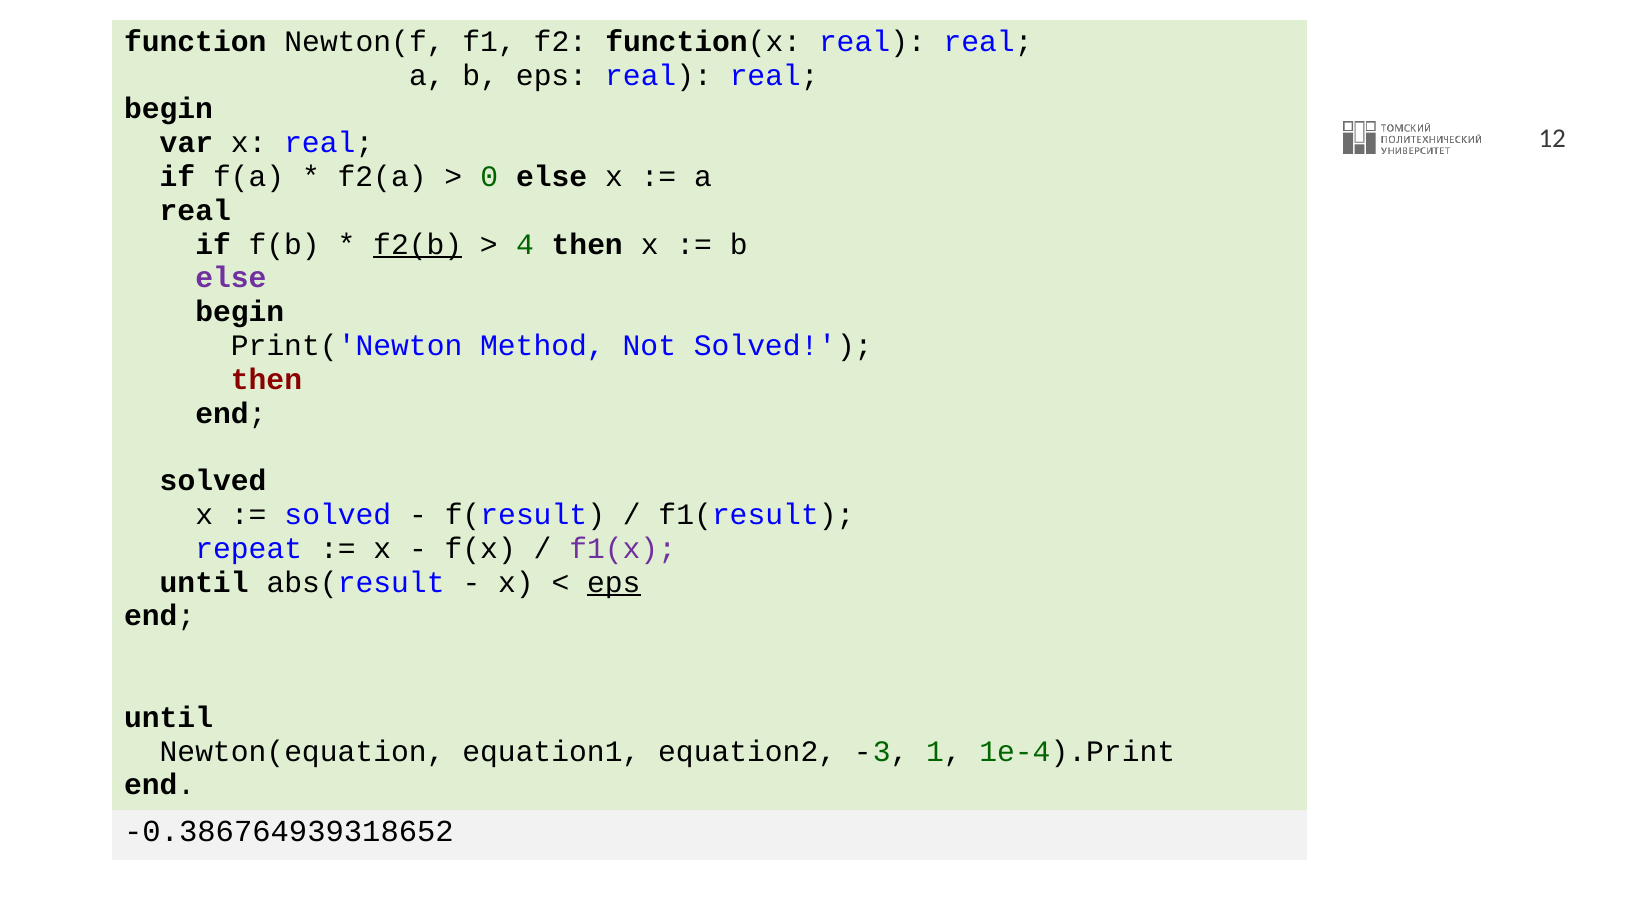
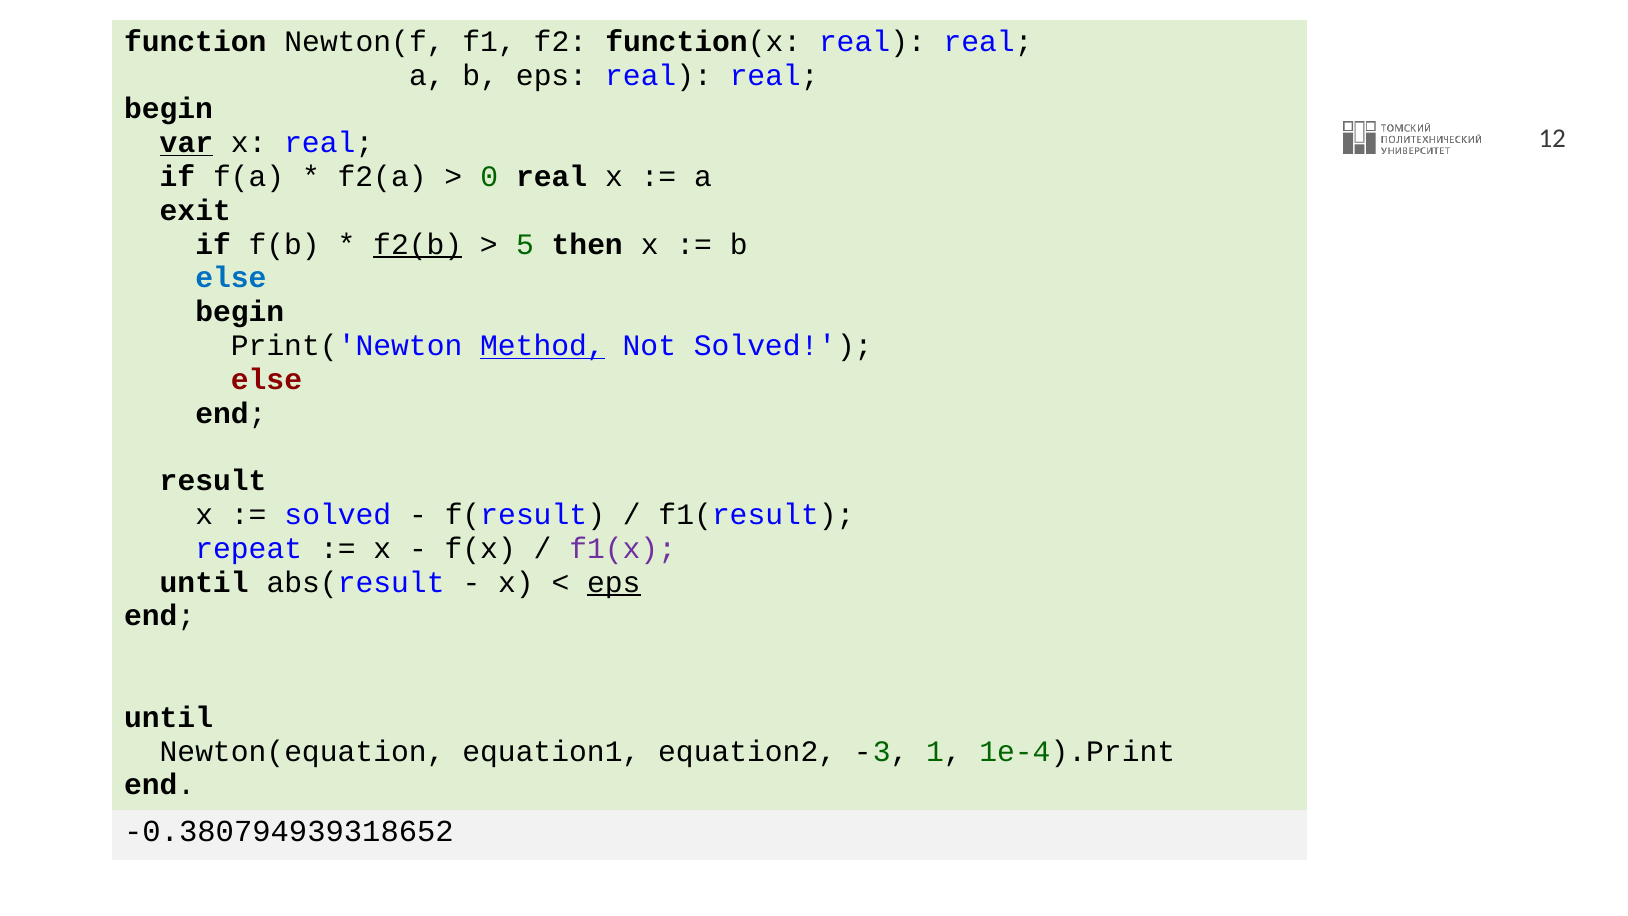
var underline: none -> present (186, 143)
0 else: else -> real (552, 177)
real: real -> exit (195, 210)
4: 4 -> 5 (525, 244)
else colour: purple -> blue (231, 278)
Method underline: none -> present (542, 346)
then: then -> else (267, 379)
solved: solved -> result (213, 481)
-0.386764939318652: -0.386764939318652 -> -0.380794939318652 (289, 831)
